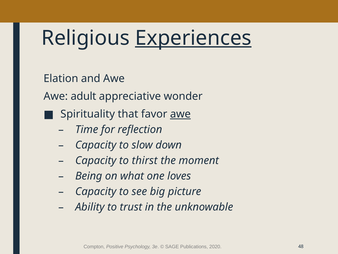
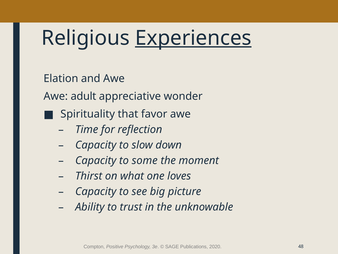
awe underline: present -> none (180, 114)
thirst: thirst -> some (145, 160)
Being: Being -> Thirst (89, 176)
